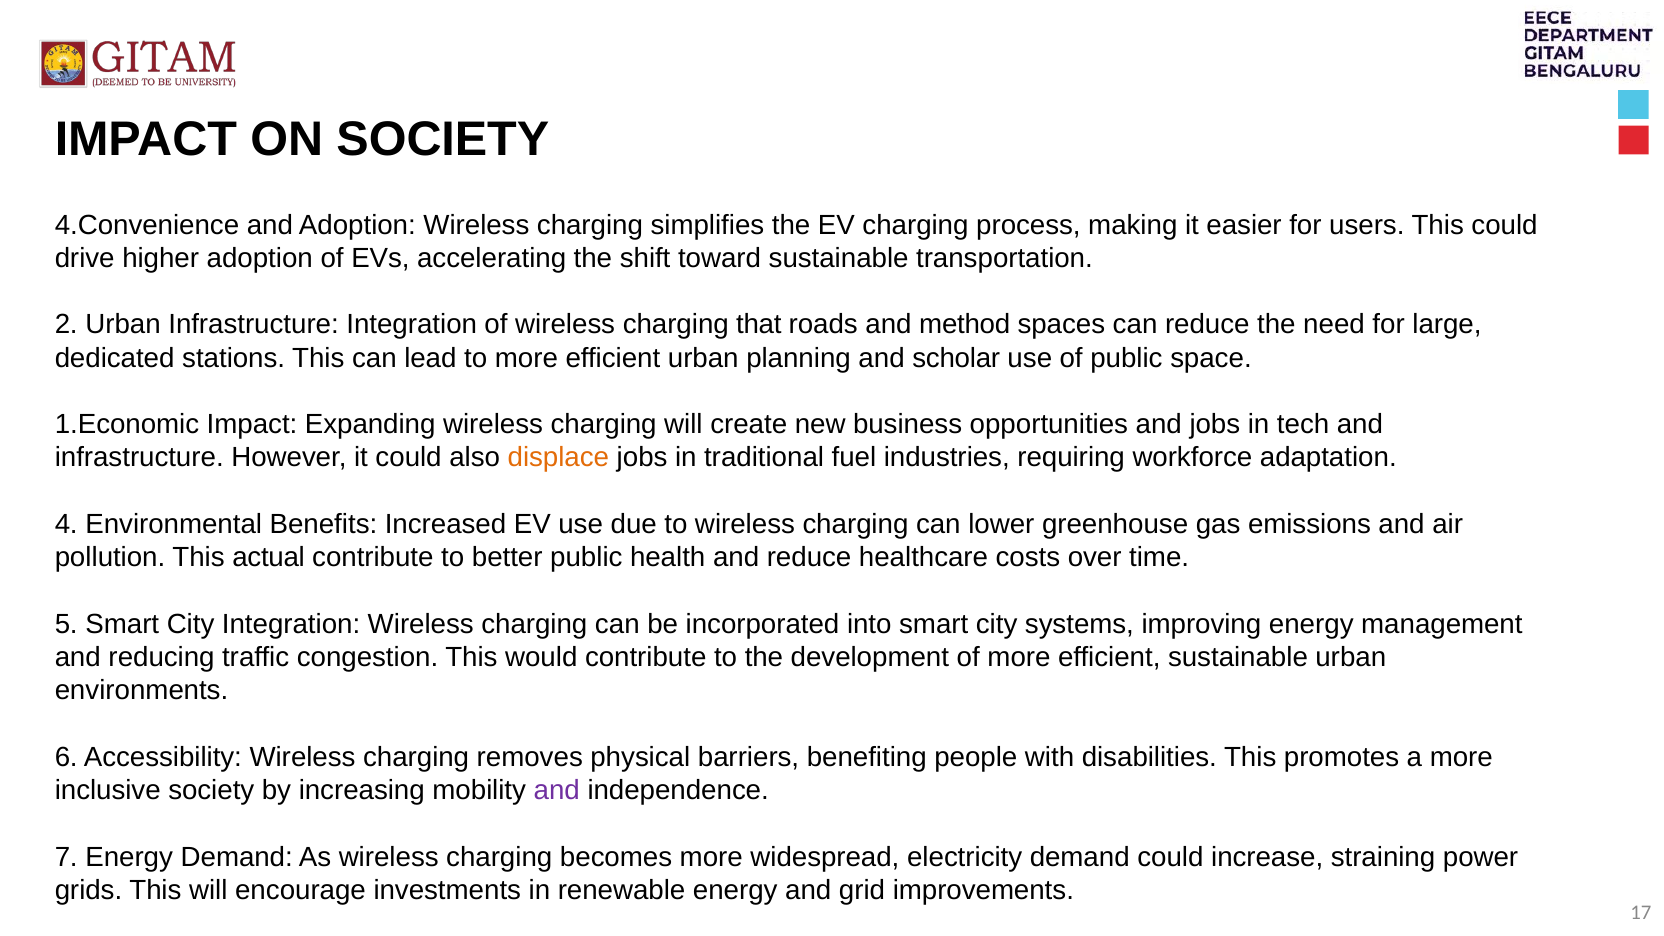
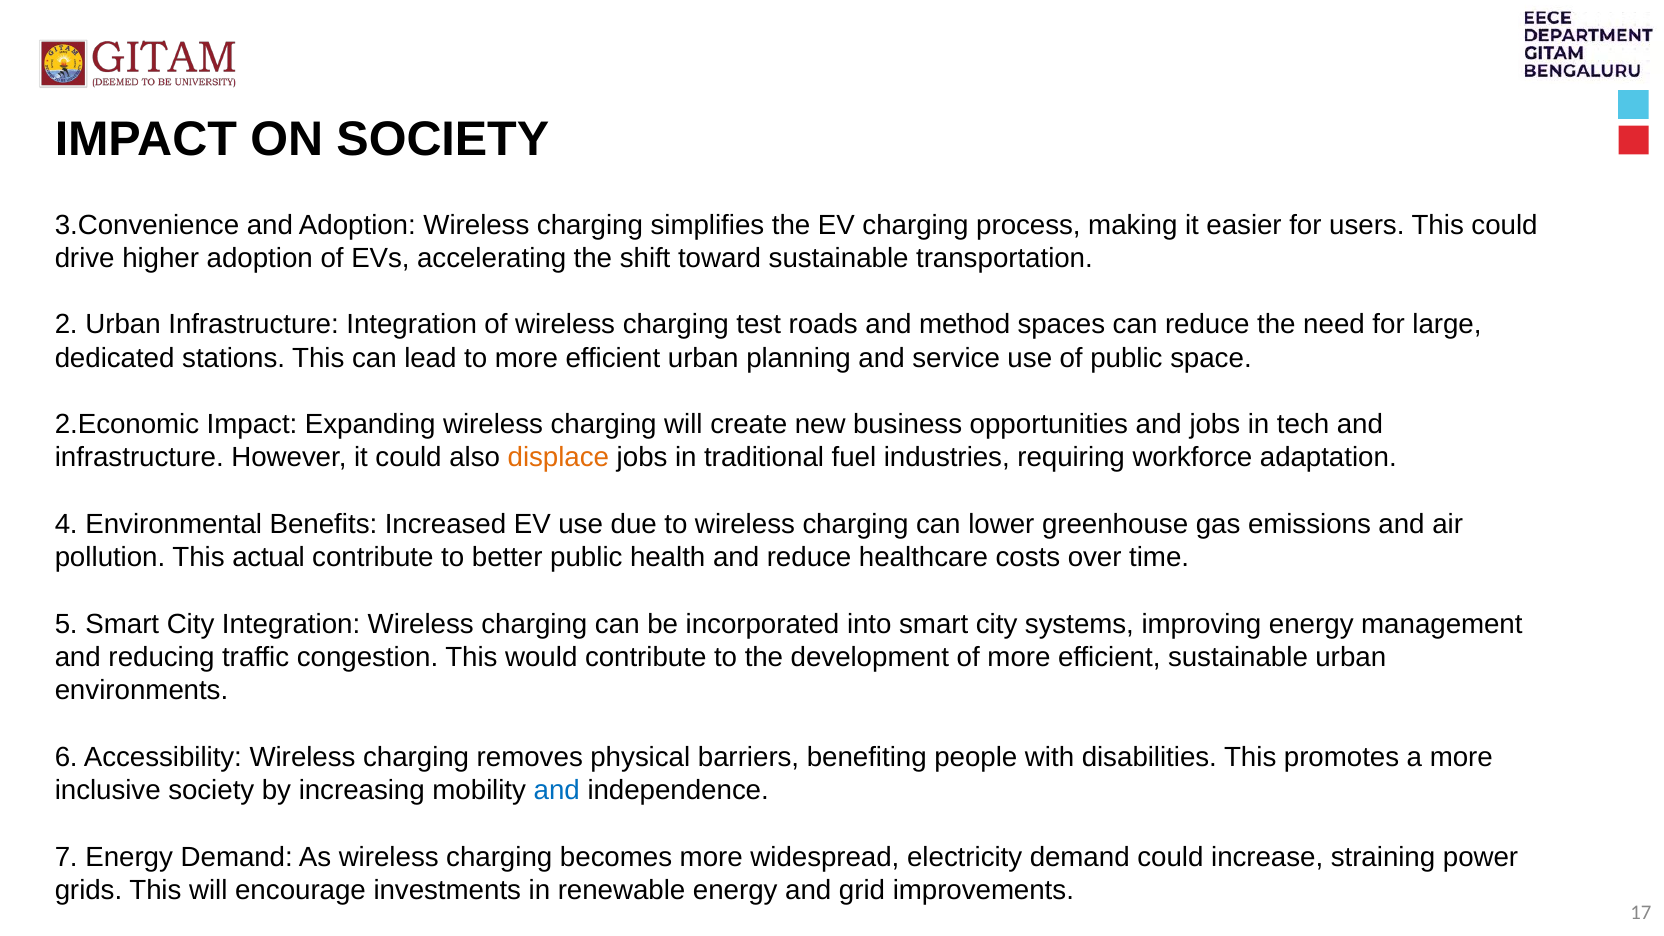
4.Convenience: 4.Convenience -> 3.Convenience (147, 225)
that: that -> test (759, 325)
scholar: scholar -> service (956, 358)
1.Economic: 1.Economic -> 2.Economic (127, 425)
and colour: purple -> blue (557, 790)
